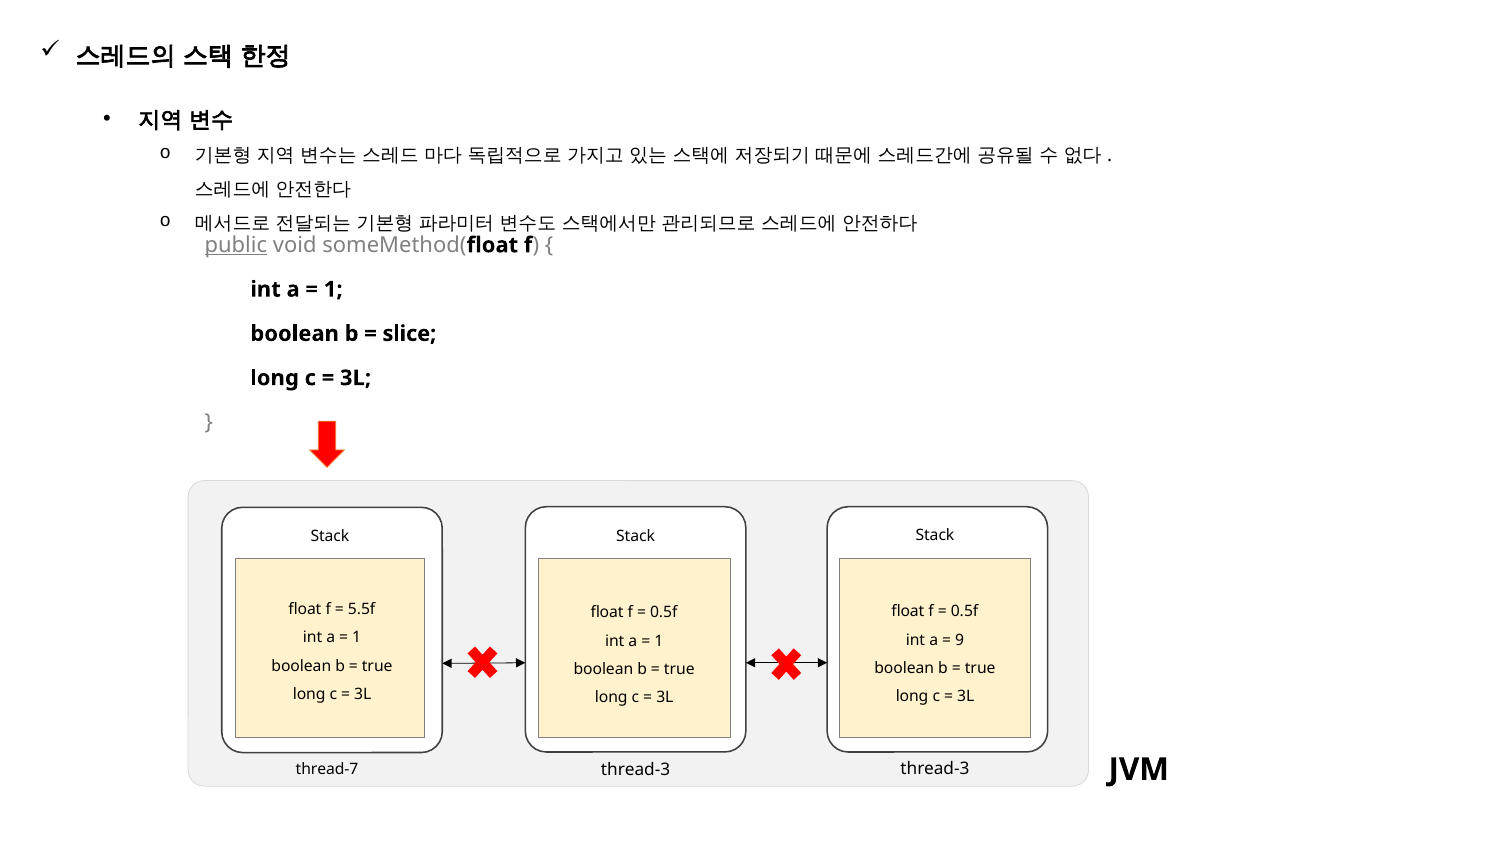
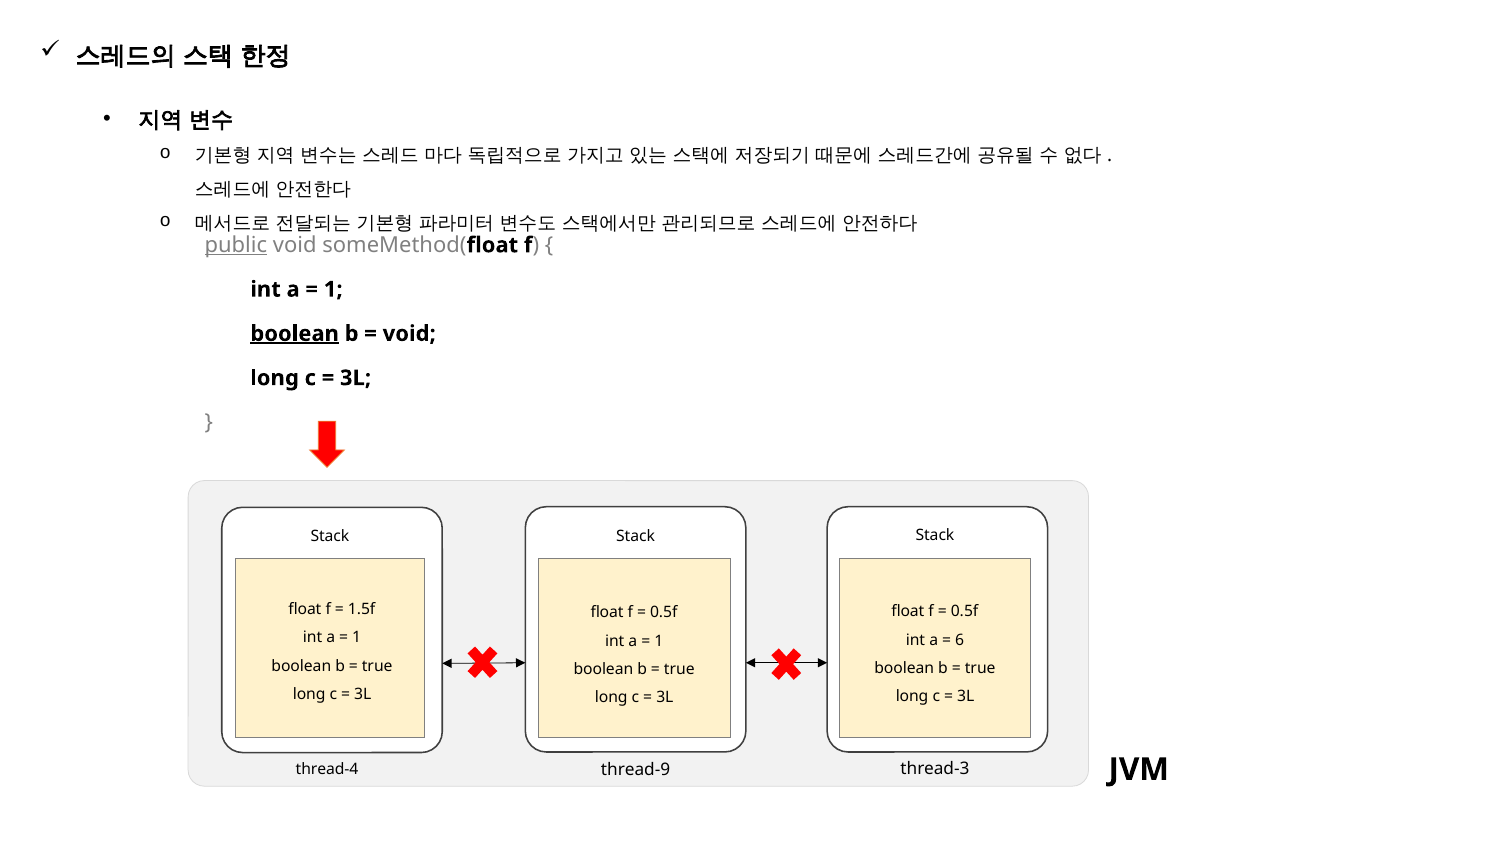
boolean underline: none -> present (295, 334)
slice: slice -> void (409, 334)
5.5f: 5.5f -> 1.5f (362, 609)
9: 9 -> 6 (960, 640)
thread-7: thread-7 -> thread-4 (327, 769)
thread-3: thread-3 -> thread-9 (636, 770)
